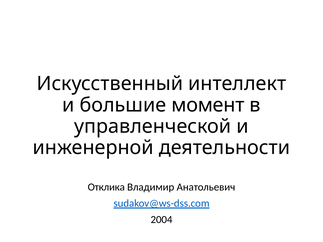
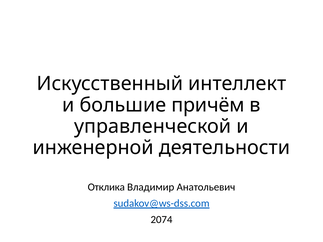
момент: момент -> причём (208, 105)
2004: 2004 -> 2074 (161, 220)
